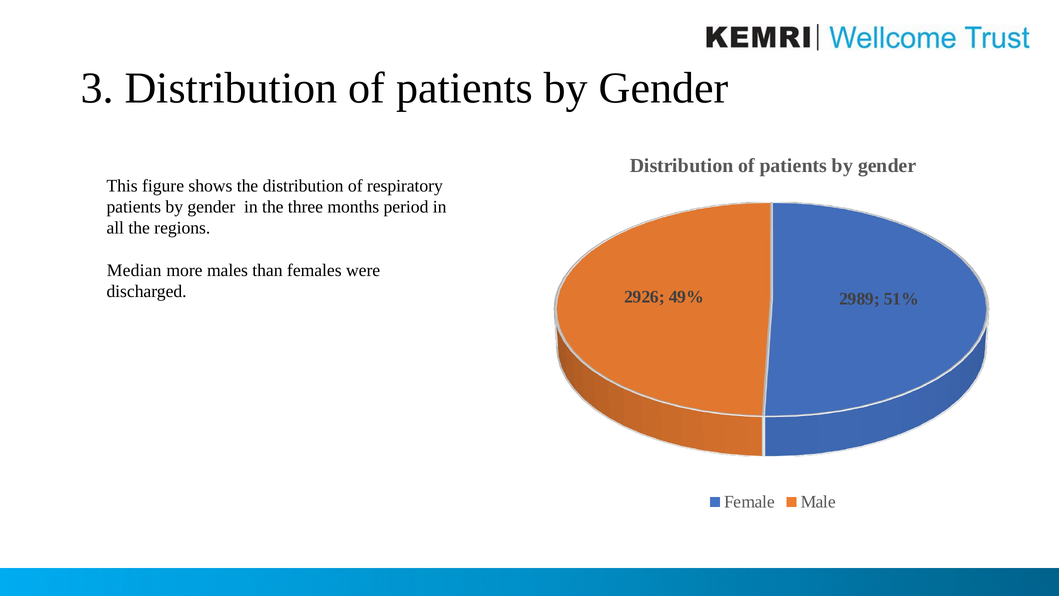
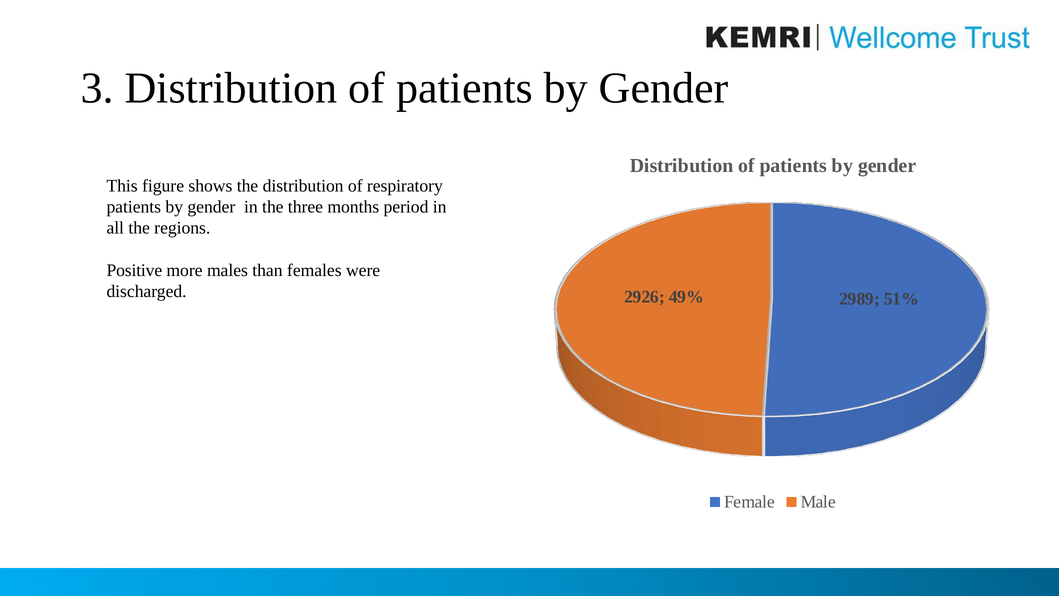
Median: Median -> Positive (134, 270)
